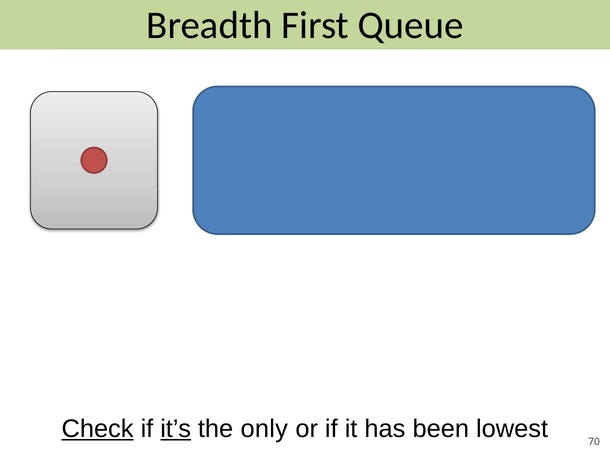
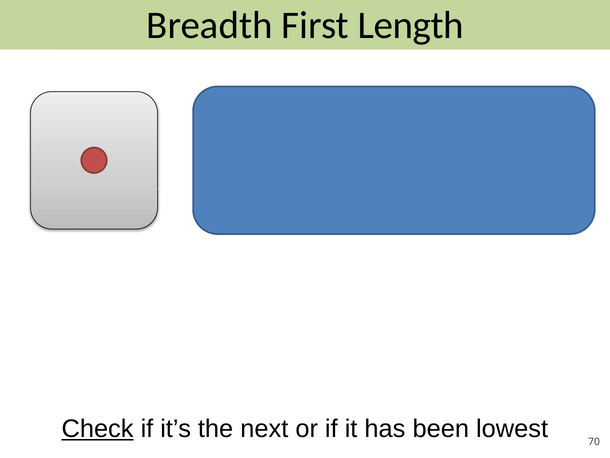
Queue: Queue -> Length (411, 26)
it’s underline: present -> none (176, 429)
only: only -> next (264, 429)
